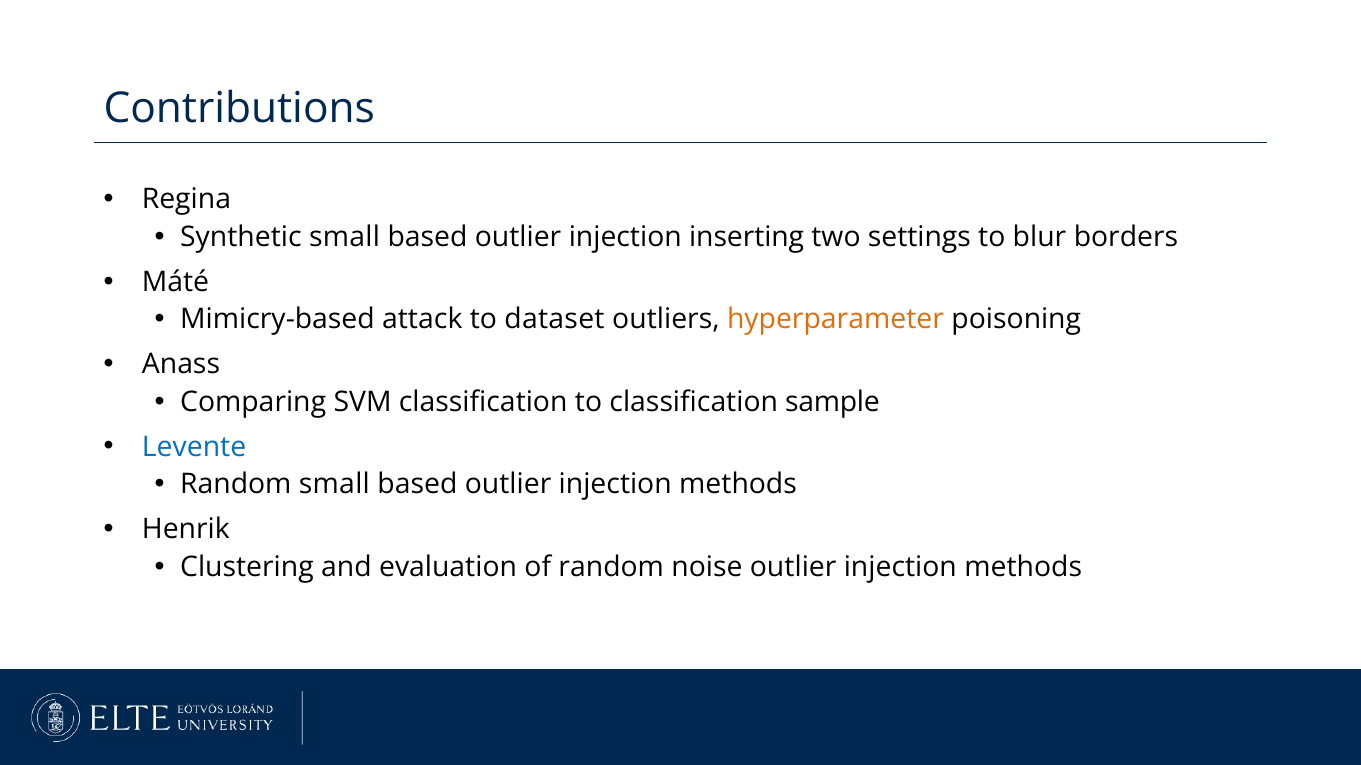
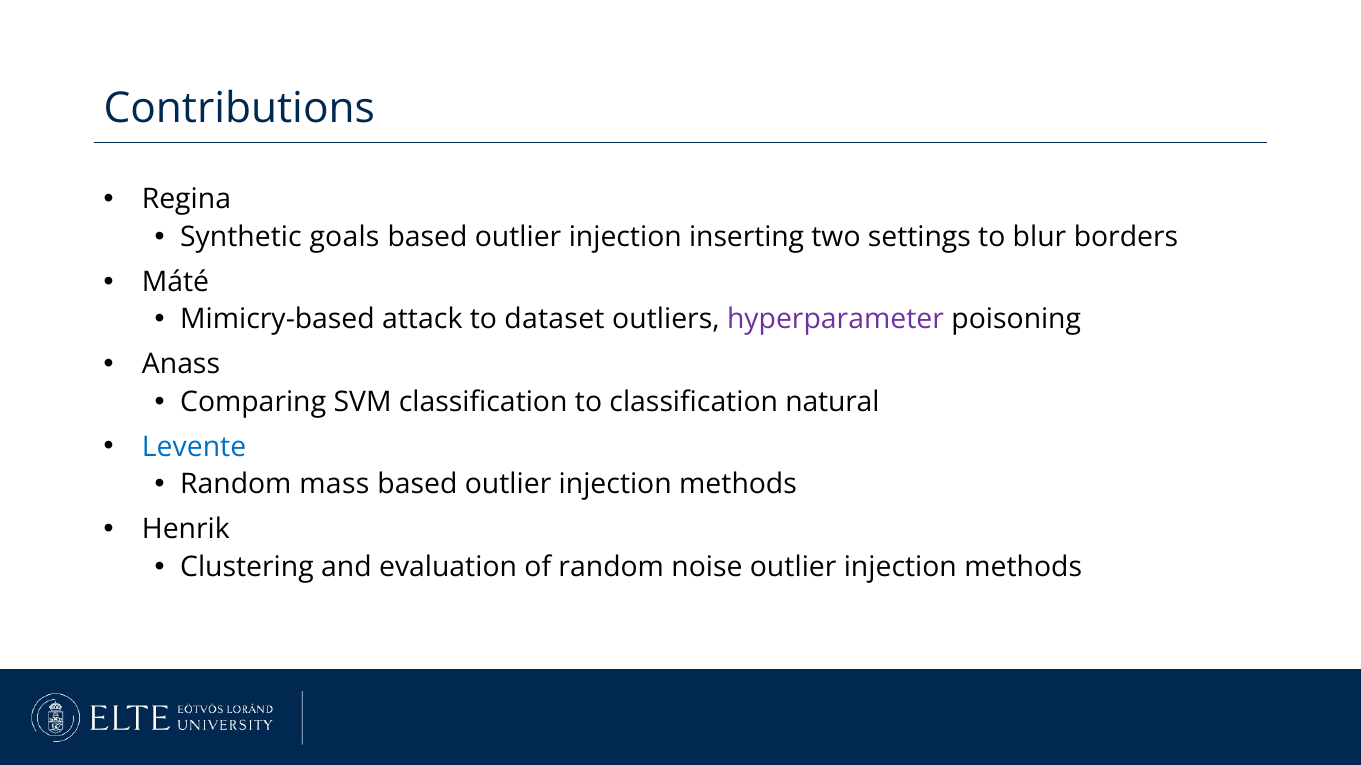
Synthetic small: small -> goals (345, 237)
hyperparameter colour: orange -> purple (836, 320)
sample: sample -> natural (832, 402)
Random small: small -> mass (334, 485)
